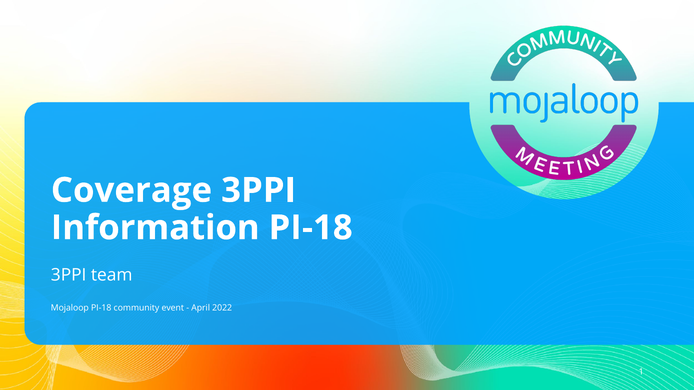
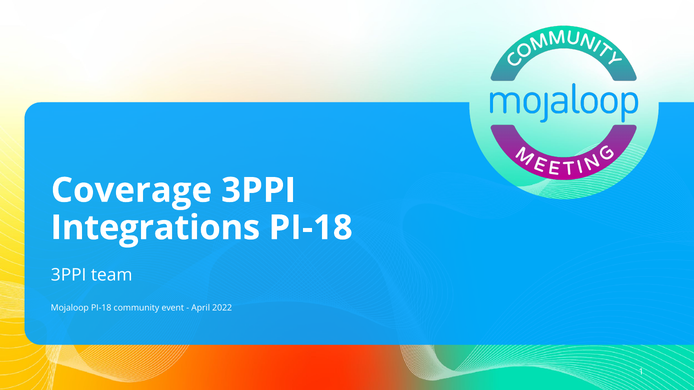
Information: Information -> Integrations (155, 228)
